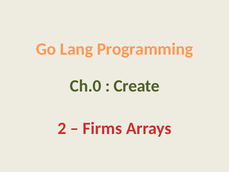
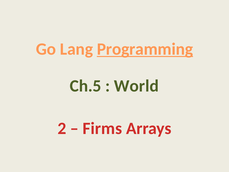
Programming underline: none -> present (145, 49)
Ch.0: Ch.0 -> Ch.5 (86, 86)
Create: Create -> World (136, 86)
